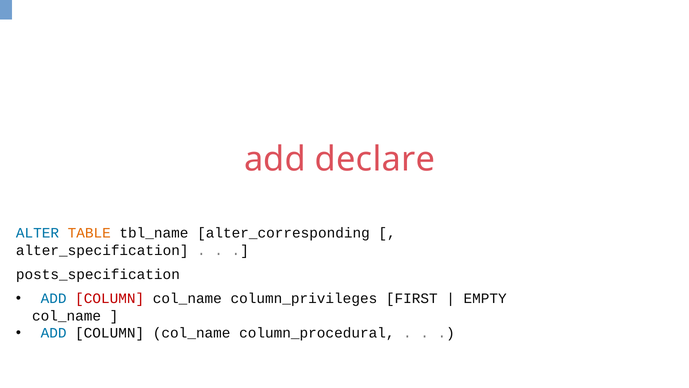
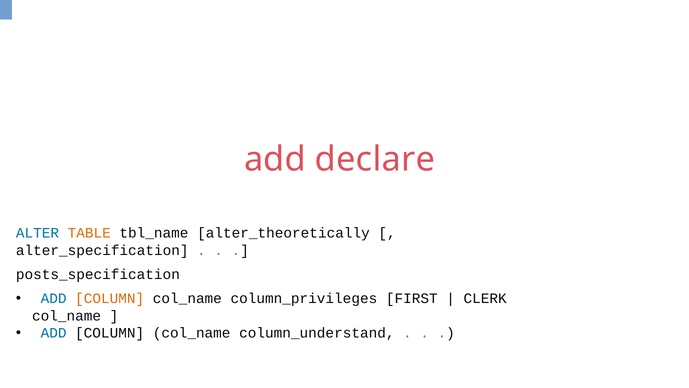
alter_corresponding: alter_corresponding -> alter_theoretically (283, 233)
COLUMN colour: red -> orange (110, 298)
EMPTY: EMPTY -> CLERK (485, 298)
column_procedural: column_procedural -> column_understand (317, 333)
